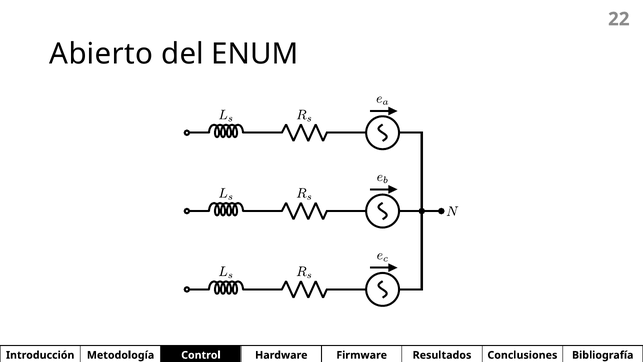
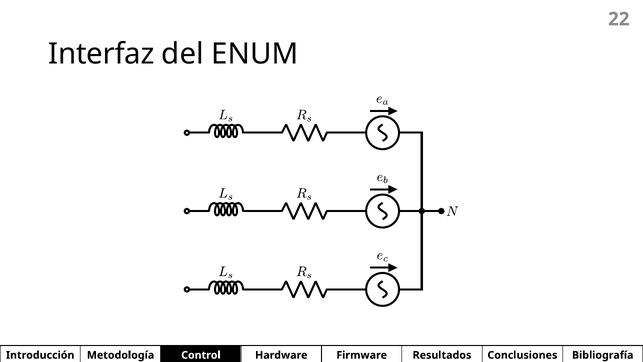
Abierto: Abierto -> Interfaz (102, 54)
